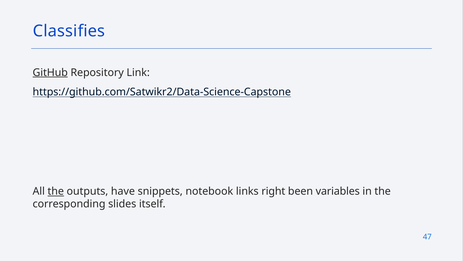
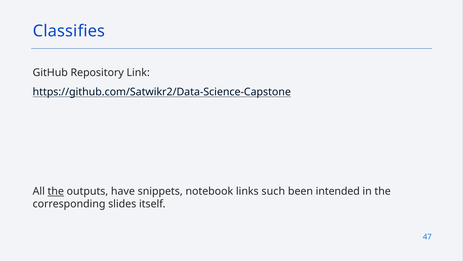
GitHub underline: present -> none (50, 72)
right: right -> such (273, 191)
variables: variables -> intended (338, 191)
